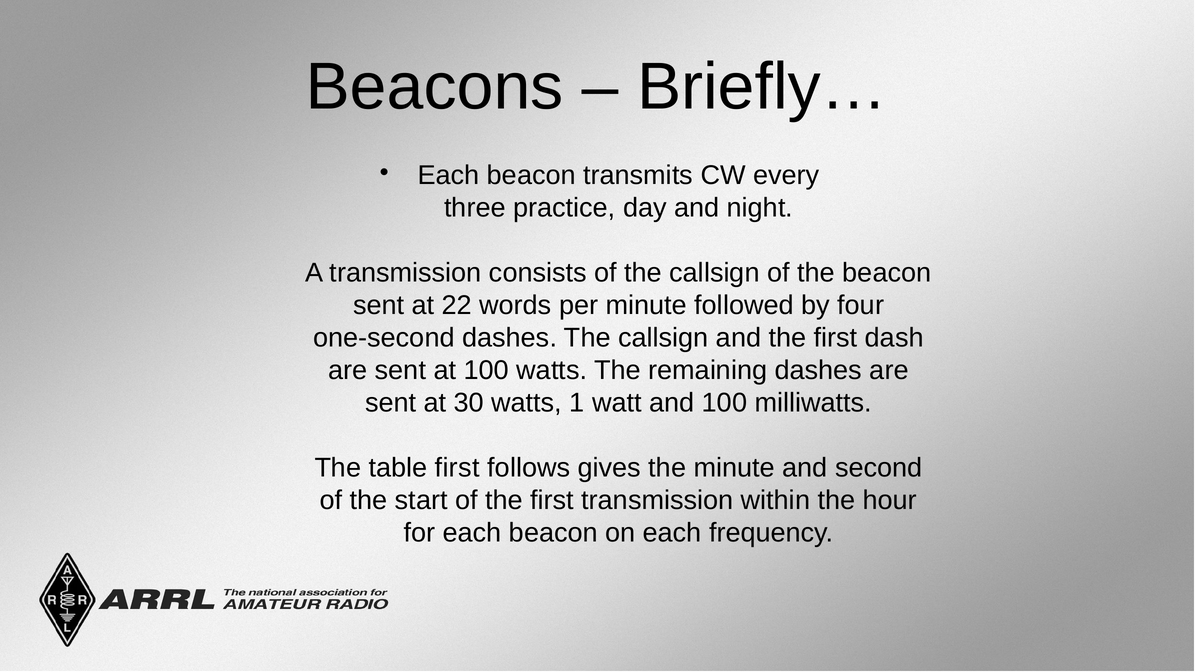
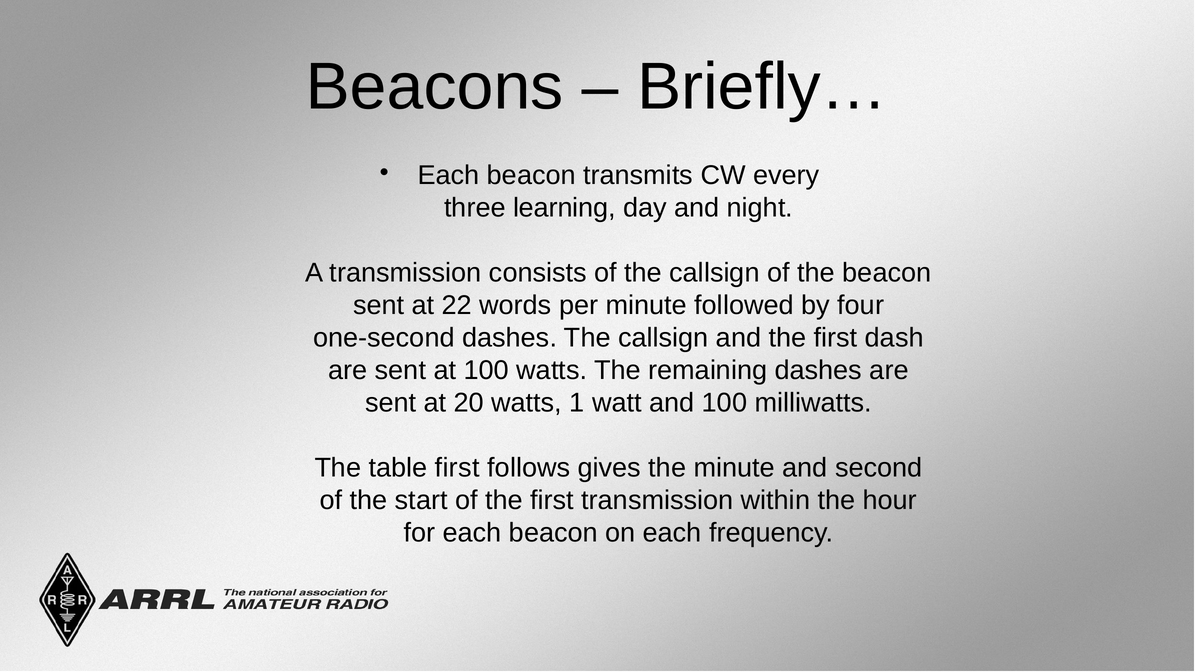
practice: practice -> learning (564, 208)
30: 30 -> 20 (469, 403)
